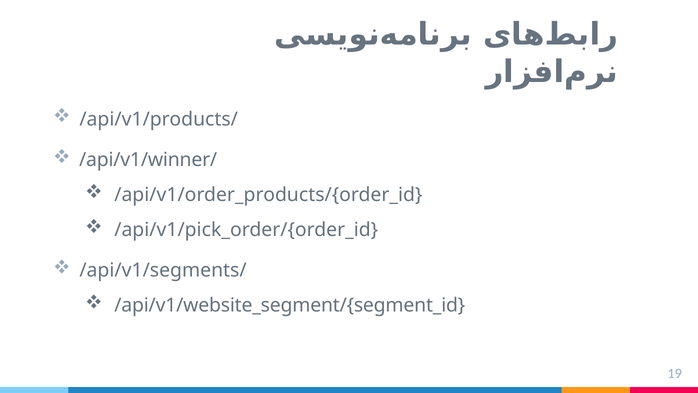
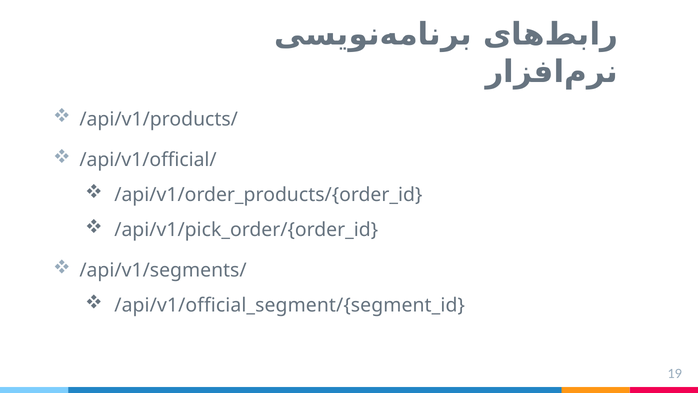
/api/v1/winner/: /api/v1/winner/ -> /api/v1/official/ (148, 160)
/api/v1/website_segment/{segment_id: /api/v1/website_segment/{segment_id -> /api/v1/official_segment/{segment_id (290, 305)
